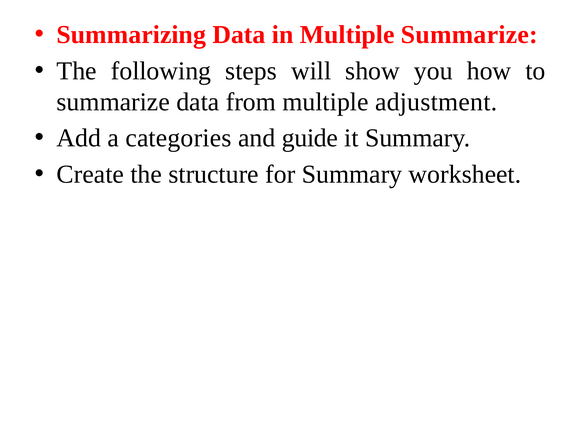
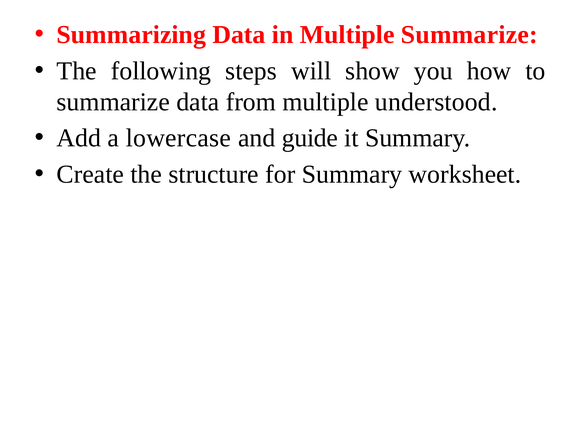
adjustment: adjustment -> understood (436, 102)
categories: categories -> lowercase (178, 138)
